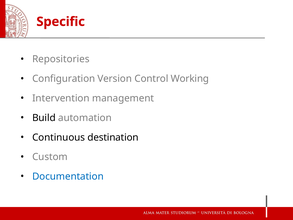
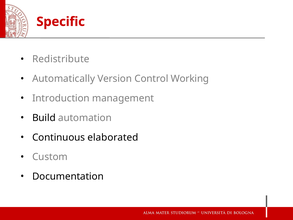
Repositories: Repositories -> Redistribute (61, 59)
Configuration: Configuration -> Automatically (64, 79)
Intervention: Intervention -> Introduction (61, 98)
destination: destination -> elaborated (113, 137)
Documentation colour: blue -> black (68, 176)
